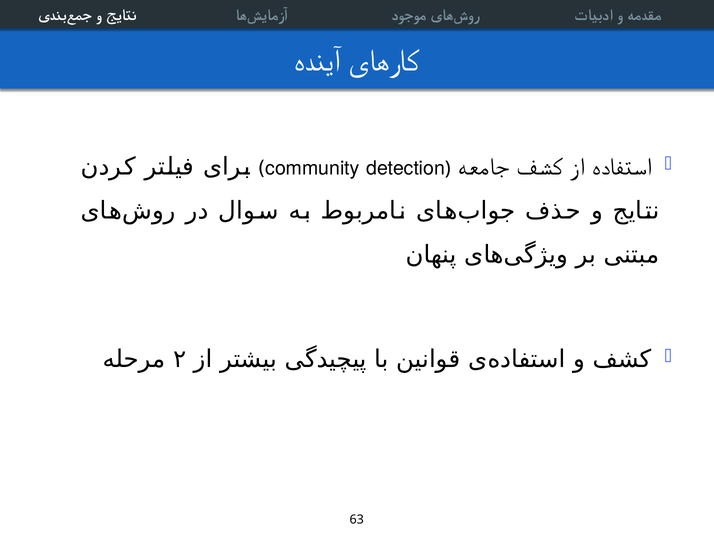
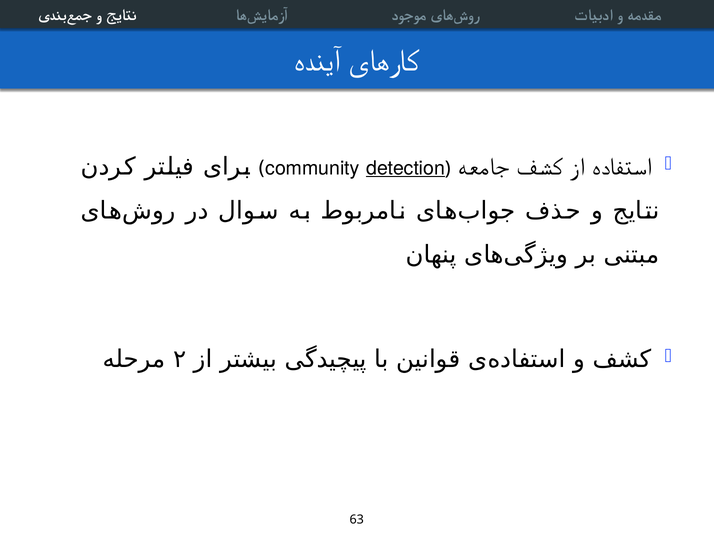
detection underline: none -> present (406, 168)
